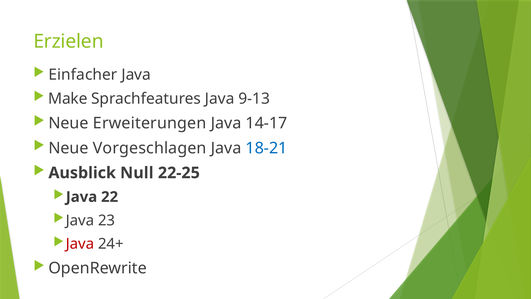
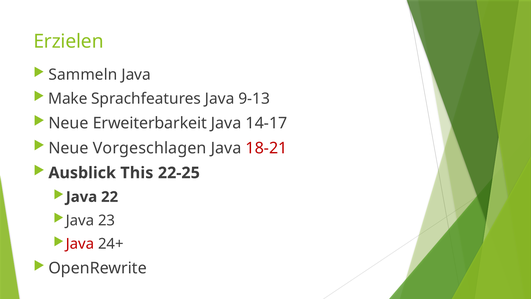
Einfacher: Einfacher -> Sammeln (83, 75)
Erweiterungen: Erweiterungen -> Erweiterbarkeit (150, 123)
18-21 colour: blue -> red (266, 148)
Null: Null -> This (137, 173)
